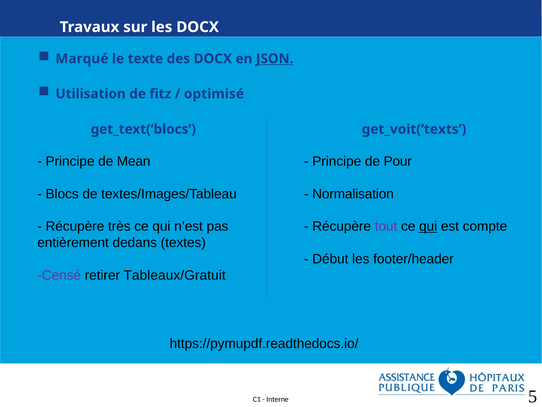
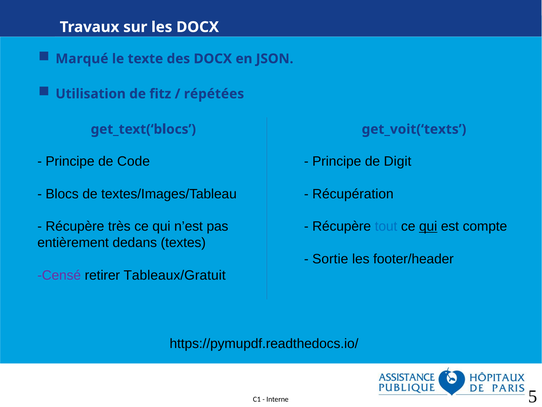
JSON underline: present -> none (275, 59)
optimisé: optimisé -> répétées (214, 94)
Mean: Mean -> Code (133, 161)
Pour: Pour -> Digit (398, 161)
Normalisation: Normalisation -> Récupération (353, 194)
tout colour: purple -> blue (386, 226)
Début: Début -> Sortie (330, 259)
